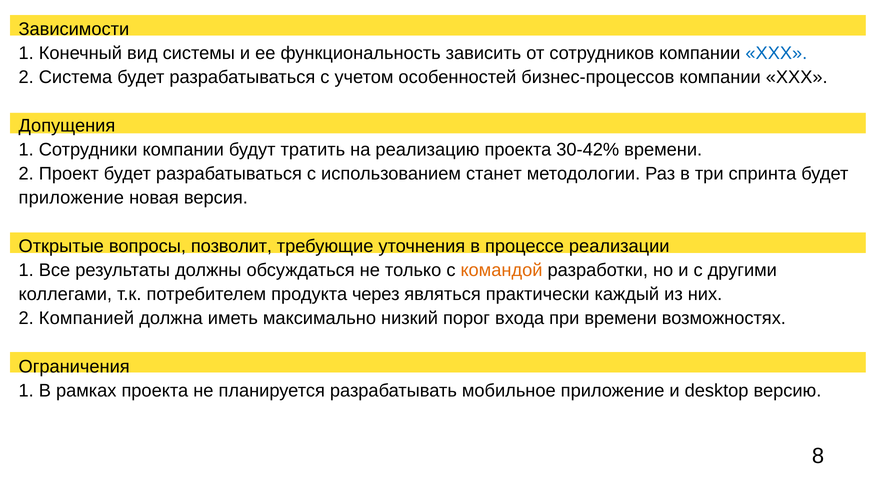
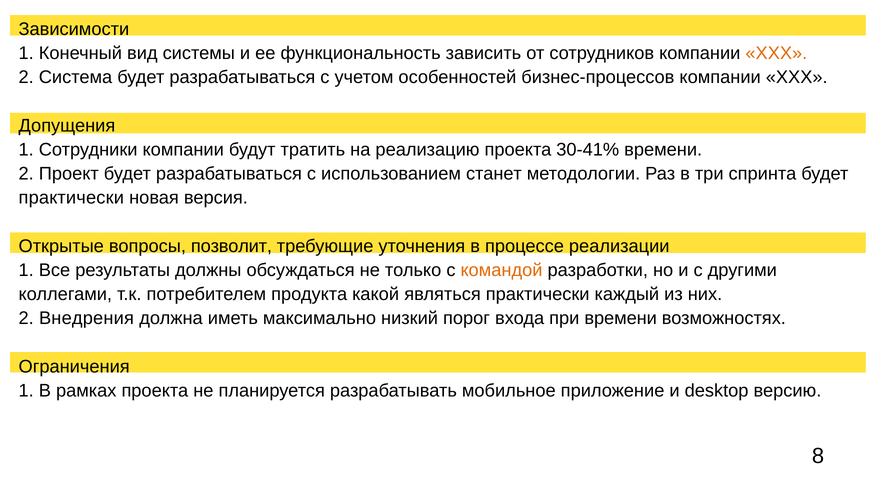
XXX colour: blue -> orange (776, 53)
30-42%: 30-42% -> 30-41% (588, 150)
приложение: приложение -> практически (71, 198)
через: через -> какой (376, 294)
Компанией: Компанией -> Внедрения (86, 318)
